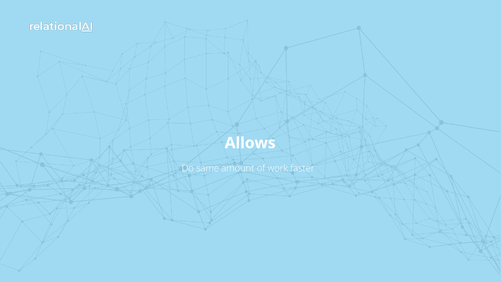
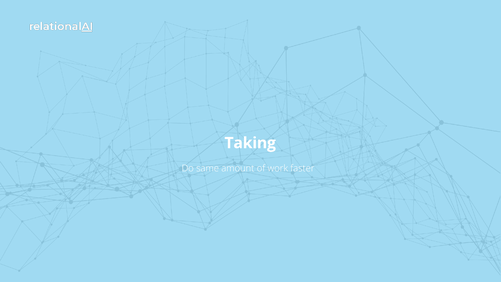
Allows: Allows -> Taking (250, 143)
